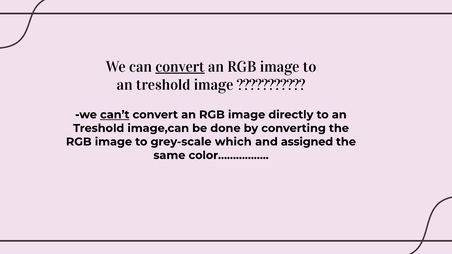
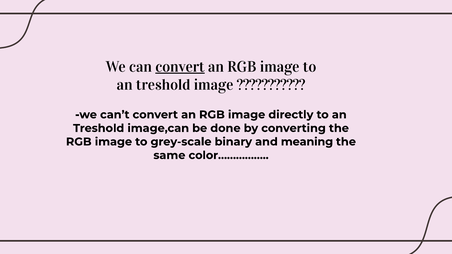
can’t underline: present -> none (115, 115)
which: which -> binary (233, 142)
assigned: assigned -> meaning (307, 142)
